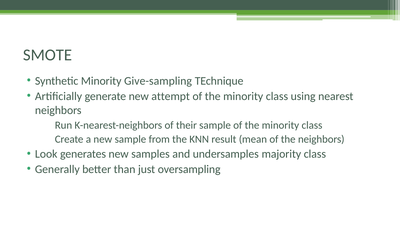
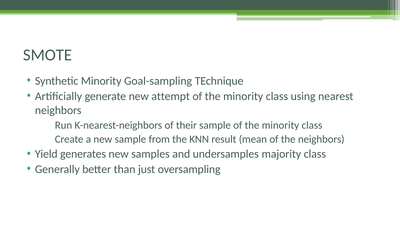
Give-sampling: Give-sampling -> Goal-sampling (158, 81)
Look: Look -> Yield (46, 154)
